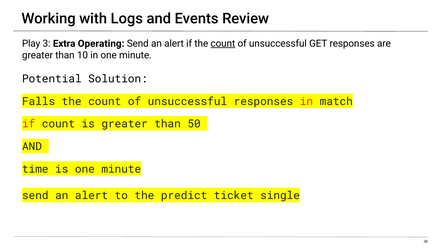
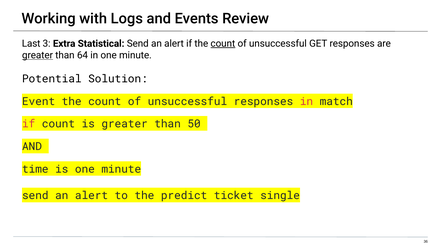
Play: Play -> Last (31, 44)
Operating: Operating -> Statistical (101, 44)
greater underline: none -> present (37, 55)
10: 10 -> 64 (82, 55)
Falls: Falls -> Event (39, 102)
